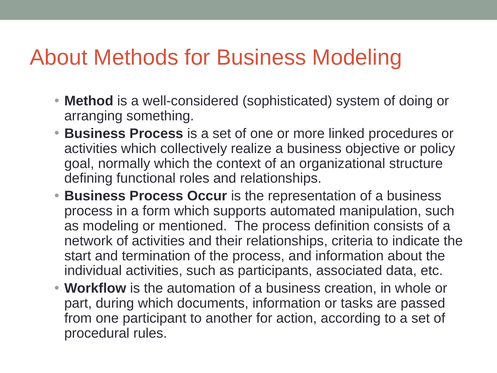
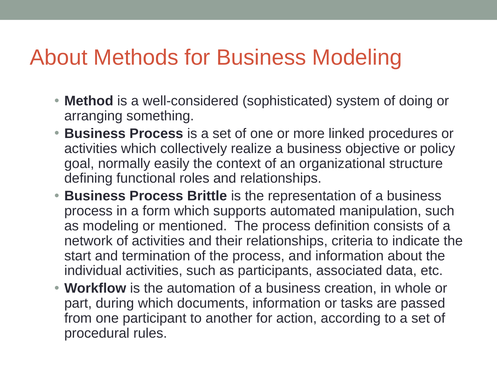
normally which: which -> easily (172, 163)
Occur: Occur -> Brittle (207, 196)
